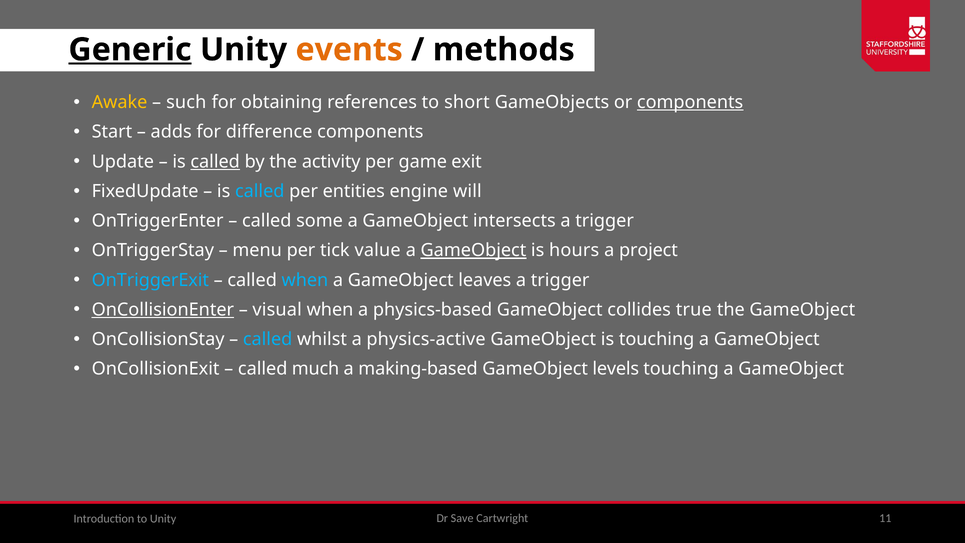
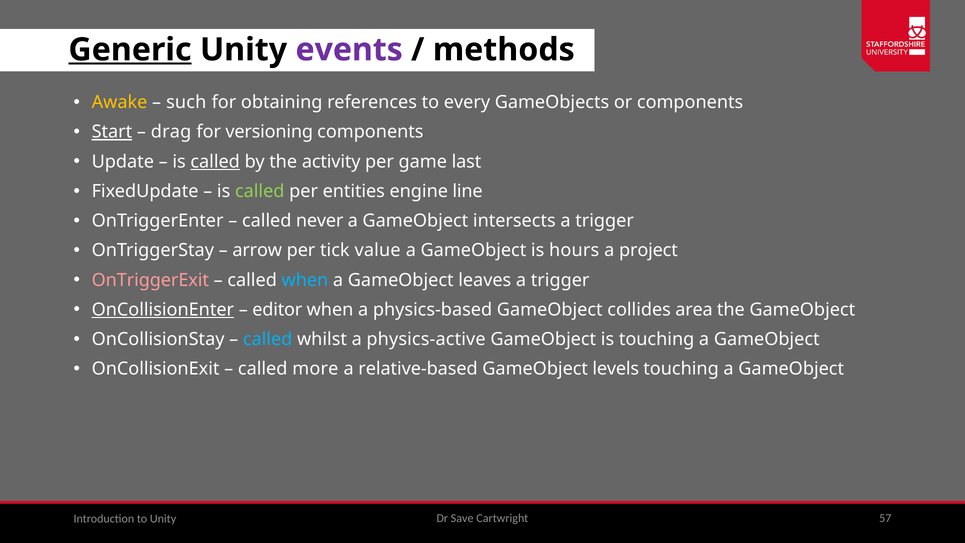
events colour: orange -> purple (349, 50)
short: short -> every (467, 102)
components underline: present -> none (690, 102)
Start underline: none -> present (112, 132)
adds: adds -> drag (171, 132)
difference: difference -> versioning (269, 132)
exit: exit -> last (466, 162)
called colour: light blue -> light green (260, 191)
will: will -> line (468, 191)
some: some -> never (320, 221)
menu: menu -> arrow (257, 250)
GameObject underline: present -> none (473, 250)
OnTriggerExit colour: light blue -> pink (150, 280)
visual: visual -> editor (277, 310)
true: true -> area (694, 310)
much: much -> more (315, 369)
making-based: making-based -> relative-based (418, 369)
11: 11 -> 57 (885, 518)
